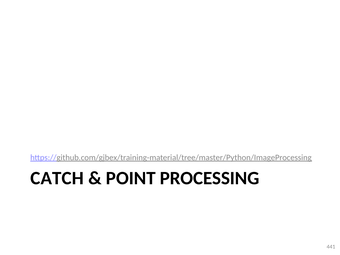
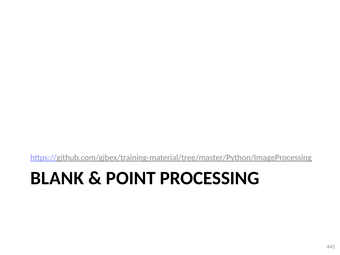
CATCH: CATCH -> BLANK (57, 178)
